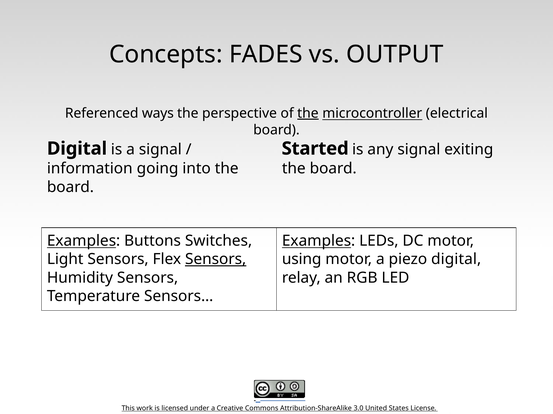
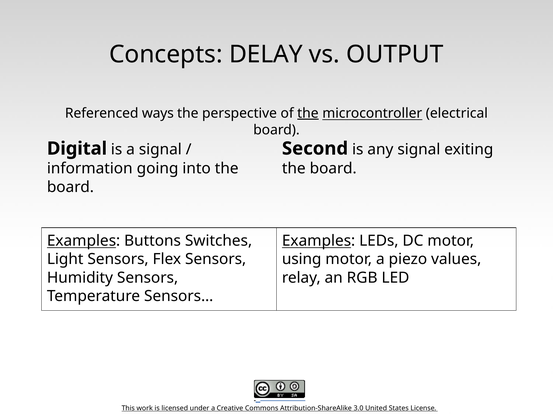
FADES: FADES -> DELAY (266, 55)
Started: Started -> Second (315, 149)
Sensors underline: present -> none (216, 260)
piezo digital: digital -> values (456, 260)
